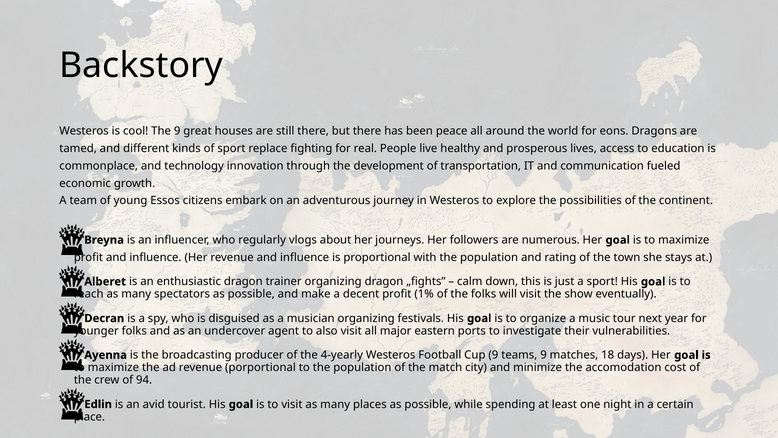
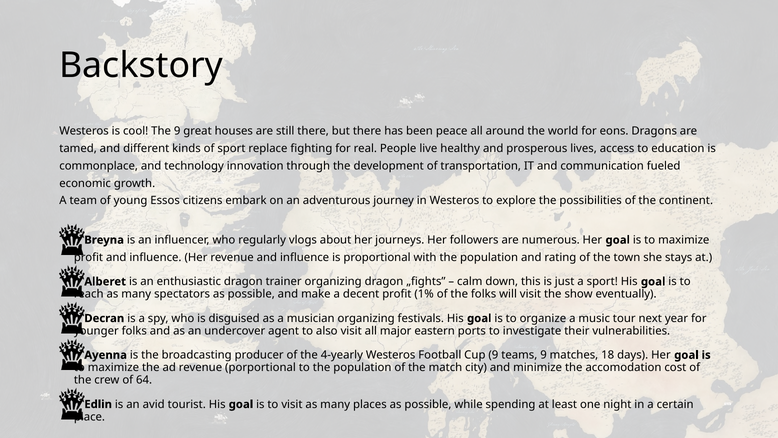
94: 94 -> 64 (144, 380)
